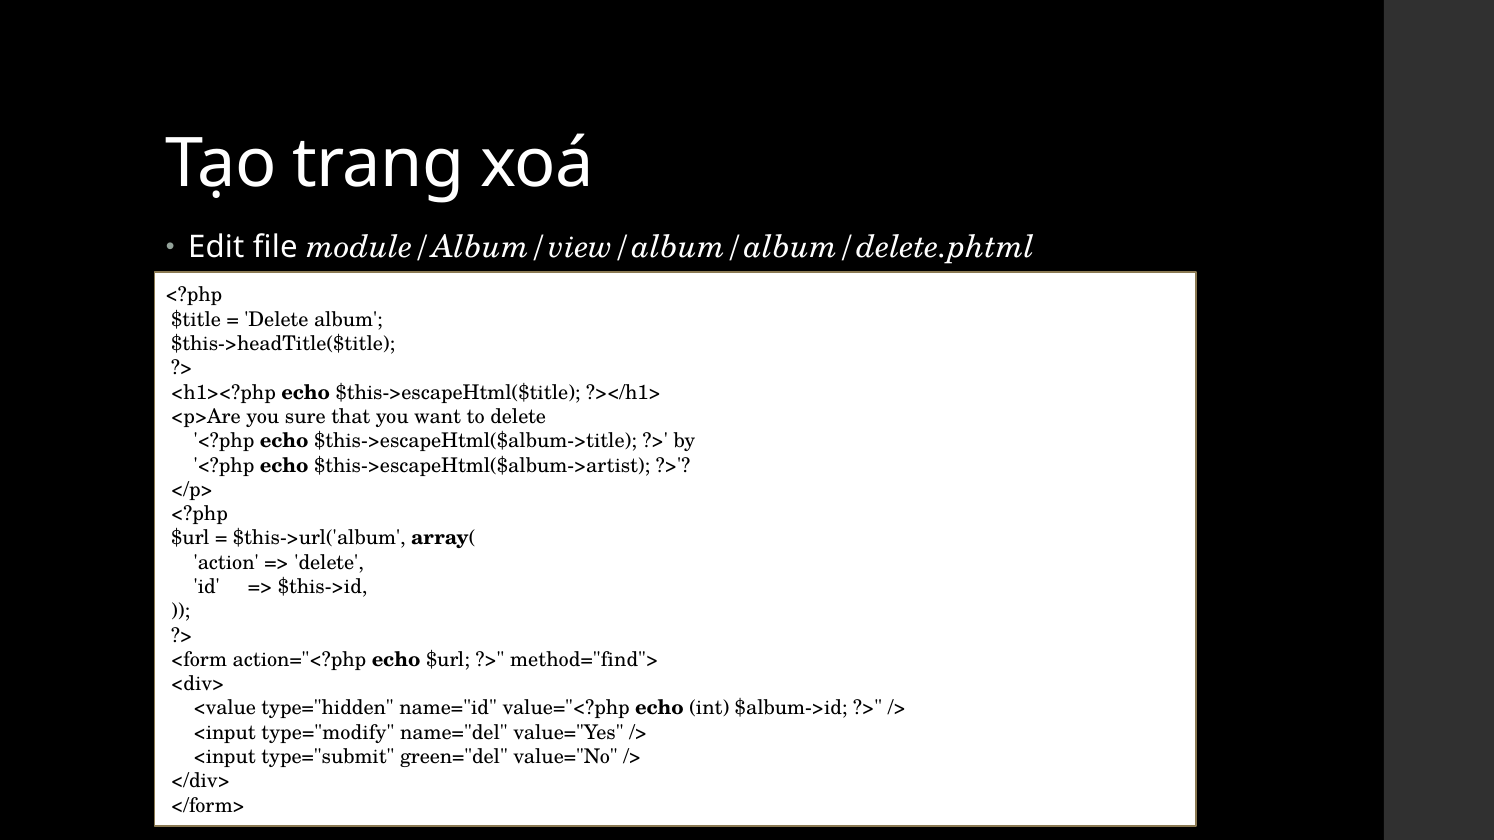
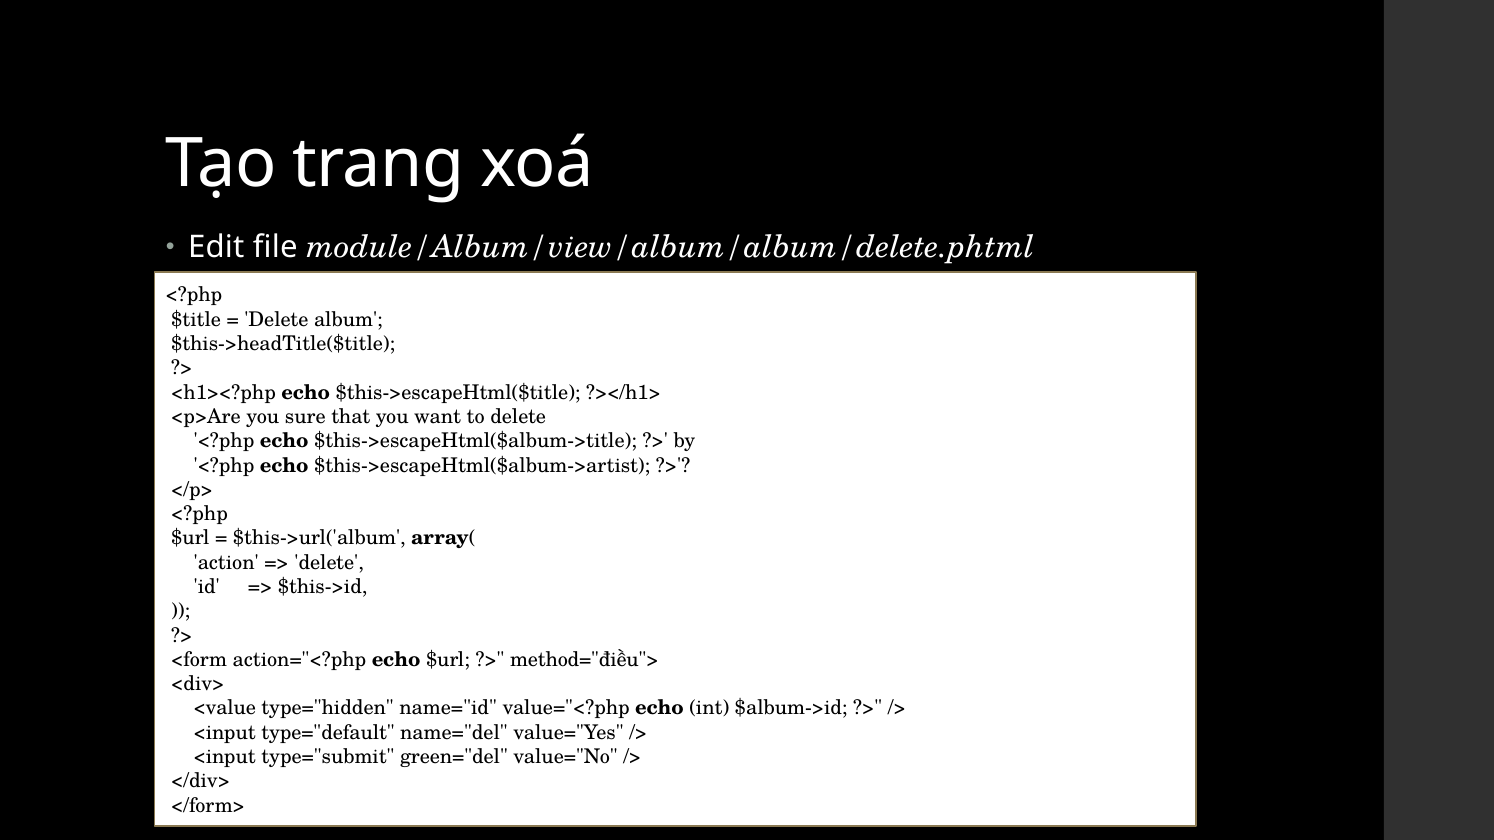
method="find">: method="find"> -> method="điều"> (584, 660)
type="modify: type="modify -> type="default (328, 733)
